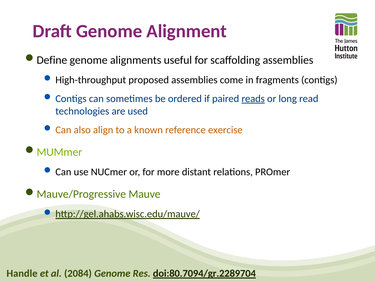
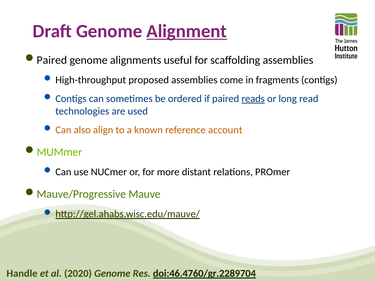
Alignment underline: none -> present (187, 31)
Define: Define -> Paired (52, 60)
exercise: exercise -> account (225, 130)
2084: 2084 -> 2020 (78, 274)
doi:80.7094/gr.2289704: doi:80.7094/gr.2289704 -> doi:46.4760/gr.2289704 (204, 274)
